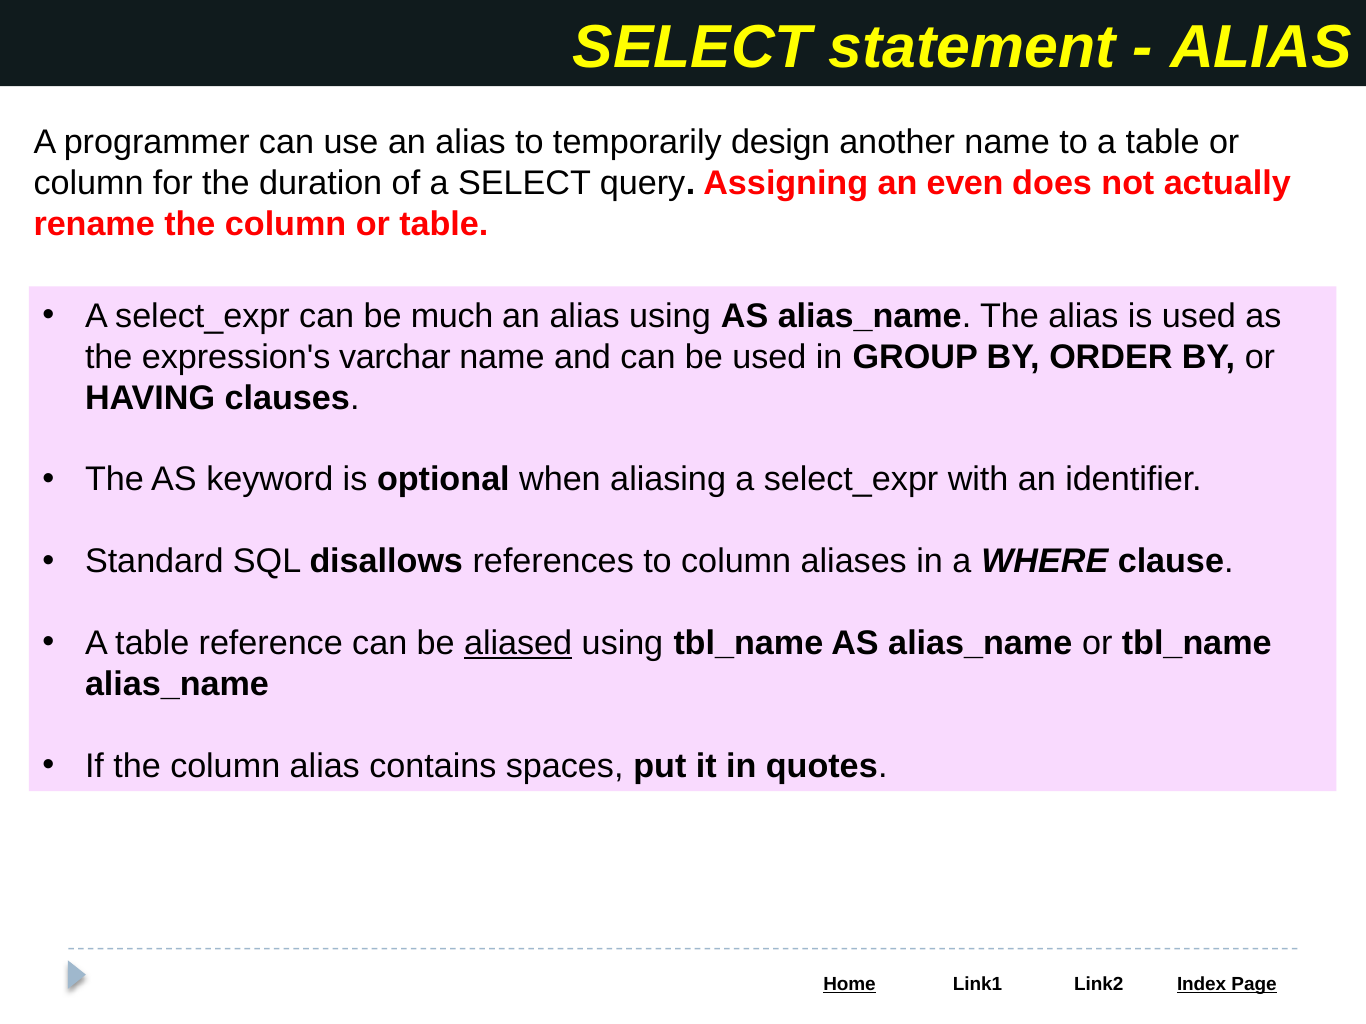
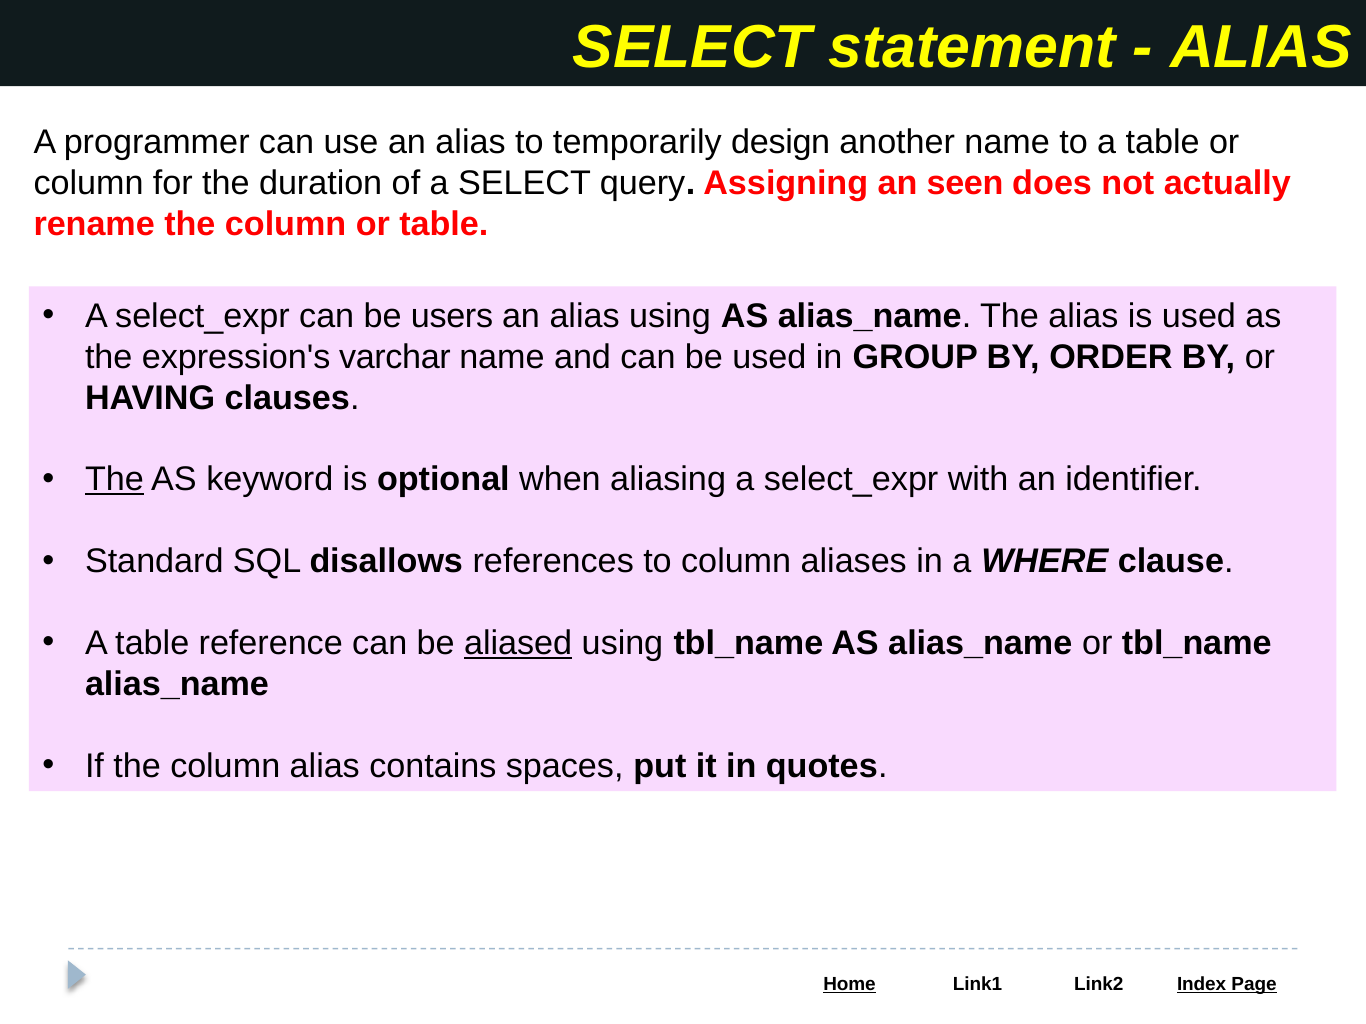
even: even -> seen (965, 183)
much: much -> users (452, 316)
The underline: none -> present (114, 480)
